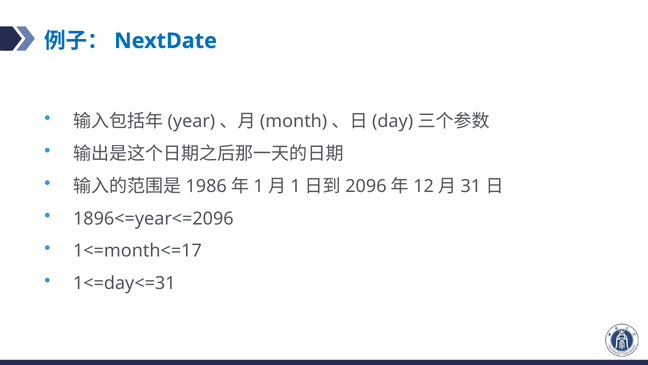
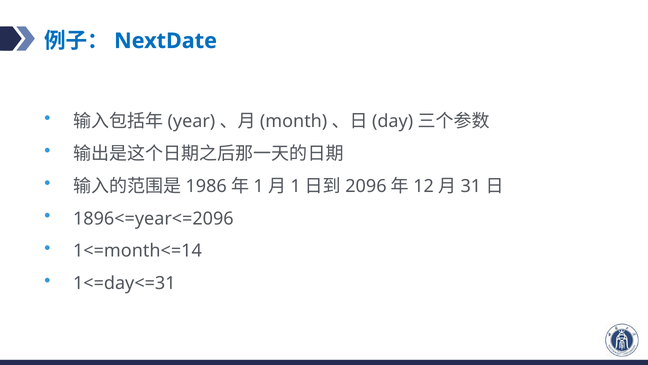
1<=month<=17: 1<=month<=17 -> 1<=month<=14 (137, 251)
